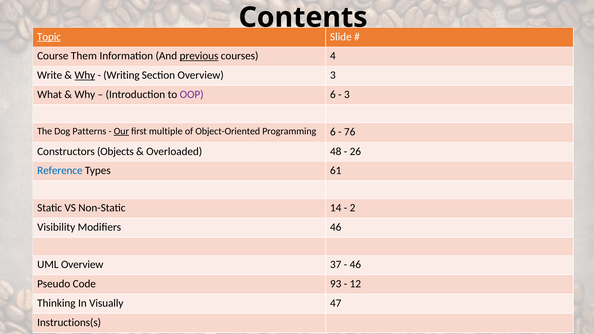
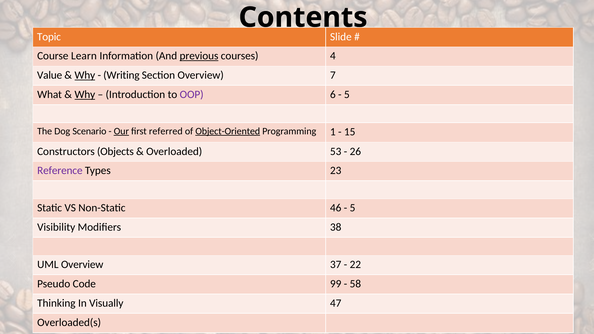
Topic underline: present -> none (49, 37)
Them: Them -> Learn (84, 56)
Write: Write -> Value (50, 75)
Overview 3: 3 -> 7 (333, 75)
Why underline: none -> present (85, 95)
3: 3 -> 5 (347, 95)
Patterns: Patterns -> Scenario (89, 131)
multiple: multiple -> referred (166, 131)
Object-Oriented underline: none -> present (228, 131)
Programming 6: 6 -> 1 (333, 132)
76: 76 -> 15 (350, 132)
48: 48 -> 53 (336, 151)
Reference colour: blue -> purple (60, 171)
61: 61 -> 23 (336, 171)
14: 14 -> 46 (336, 208)
2: 2 -> 5 (353, 208)
Modifiers 46: 46 -> 38 (336, 227)
46: 46 -> 22 (355, 265)
93: 93 -> 99 (336, 284)
12: 12 -> 58 (355, 284)
Instructions(s: Instructions(s -> Overloaded(s (69, 323)
